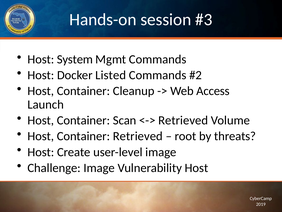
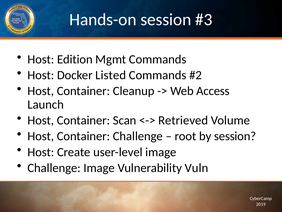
System: System -> Edition (75, 59)
Container Retrieved: Retrieved -> Challenge (138, 136)
by threats: threats -> session (235, 136)
Vulnerability Host: Host -> Vuln (196, 167)
